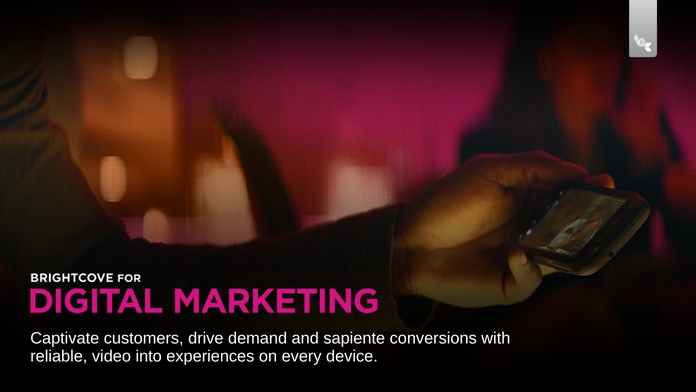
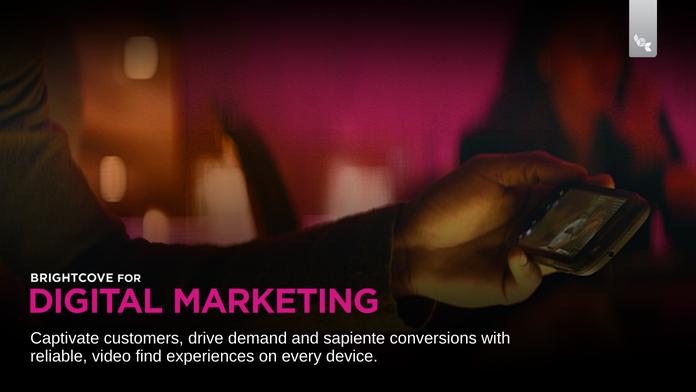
into: into -> find (149, 356)
